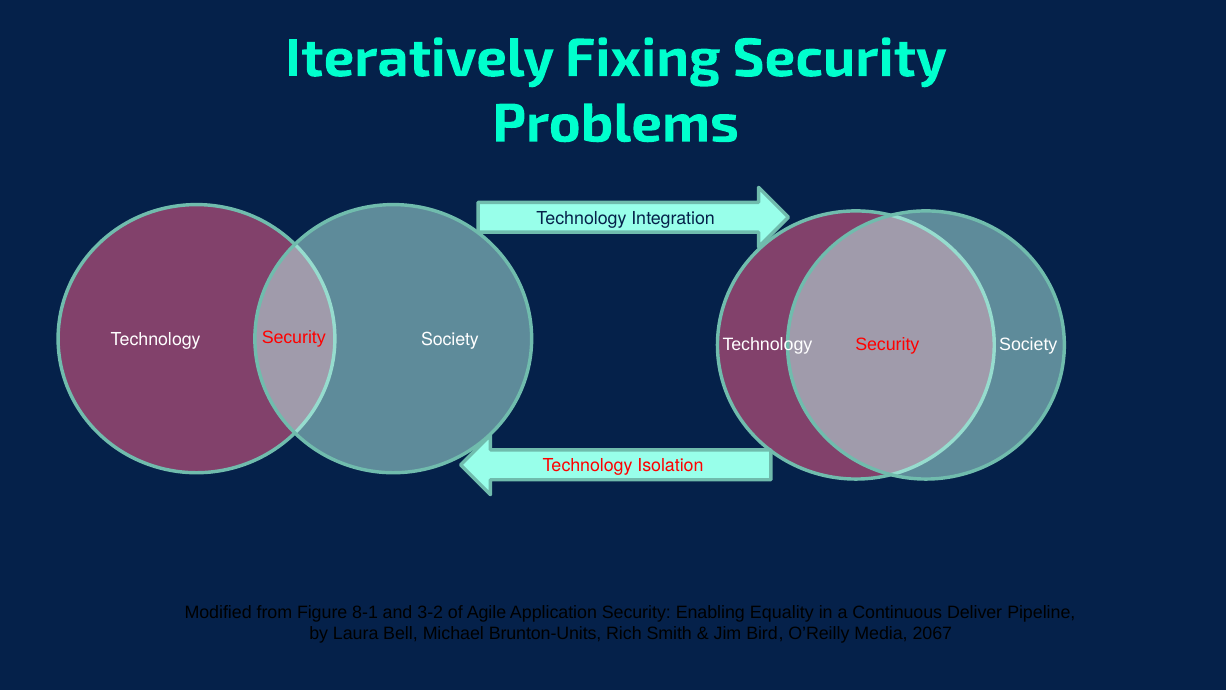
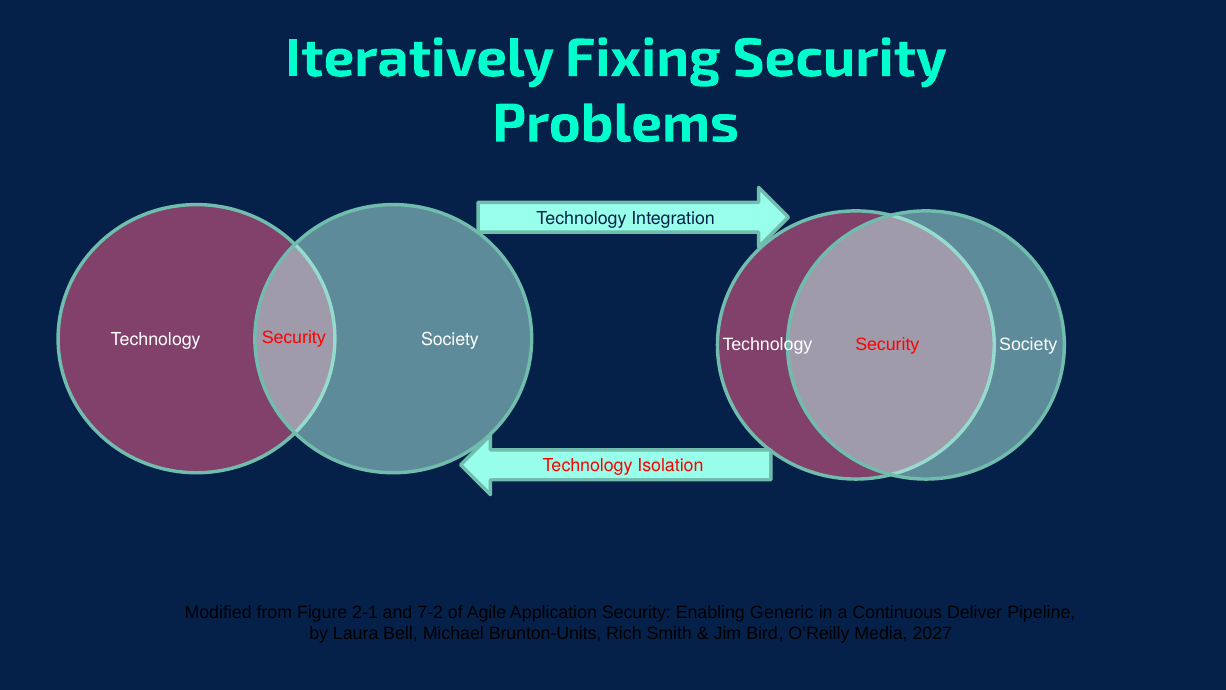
8-1: 8-1 -> 2-1 (365, 612)
3-2: 3-2 -> 7-2 (430, 612)
Equality: Equality -> Generic (782, 612)
2067: 2067 -> 2027 (932, 634)
